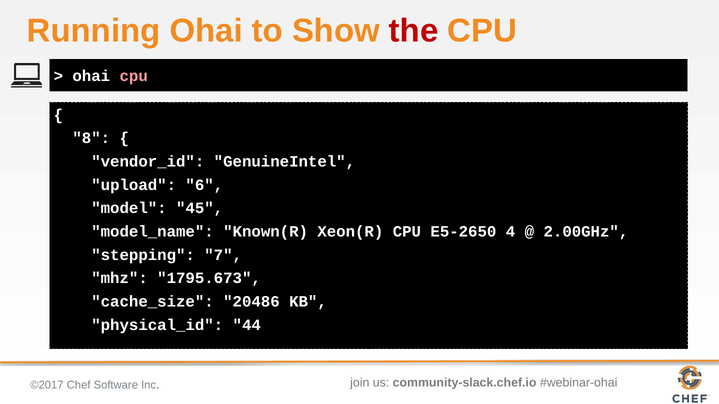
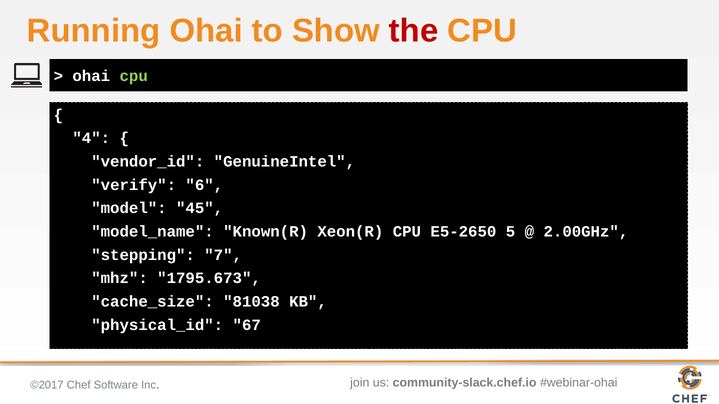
cpu colour: pink -> light green (134, 76)
8: 8 -> 4 (91, 138)
upload: upload -> verify (134, 185)
4: 4 -> 5 (511, 232)
20486: 20486 -> 81038 (251, 302)
44: 44 -> 67 (247, 325)
